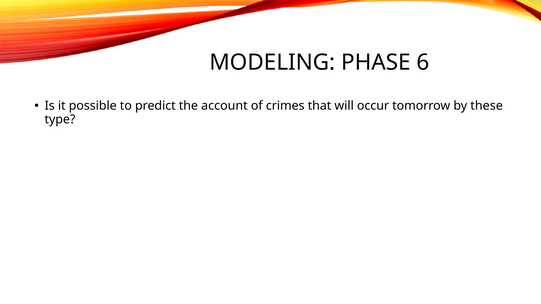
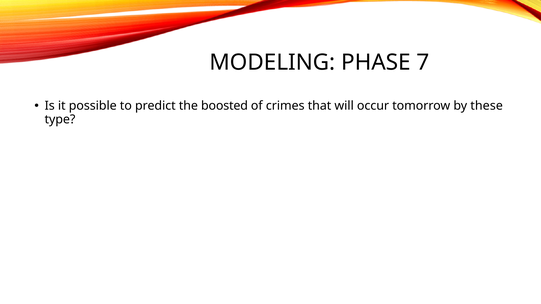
6: 6 -> 7 (423, 62)
account: account -> boosted (224, 106)
